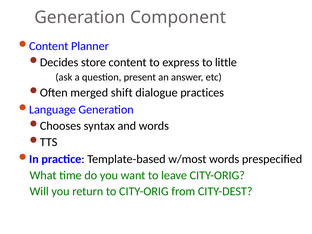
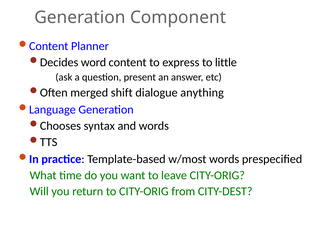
store: store -> word (94, 62)
practices: practices -> anything (202, 93)
